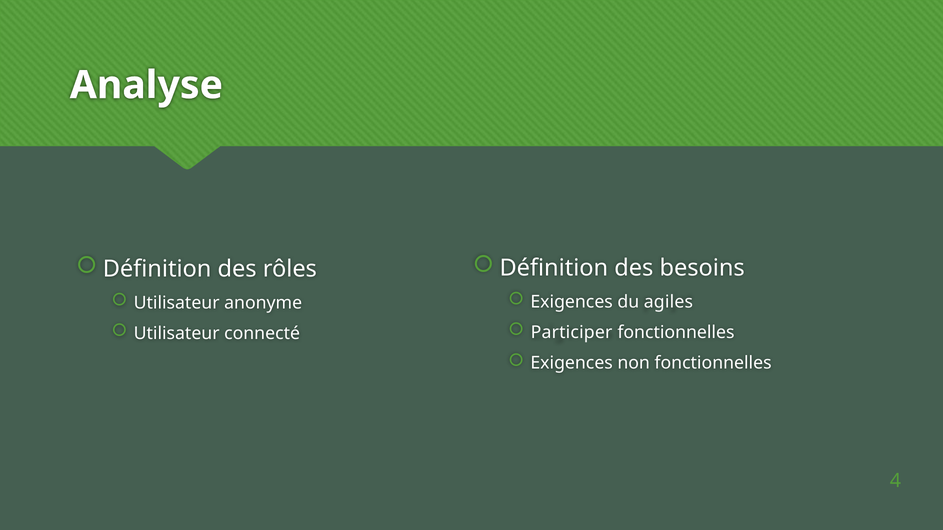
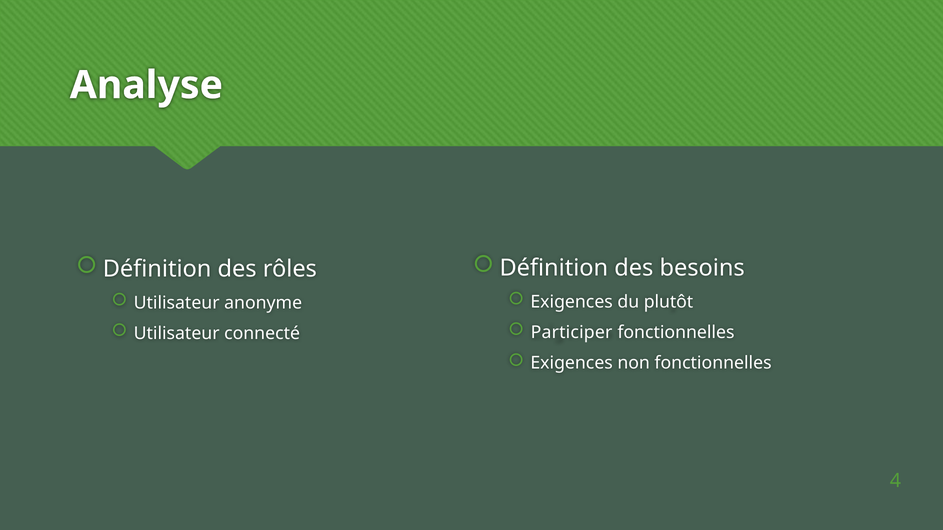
agiles: agiles -> plutôt (669, 302)
